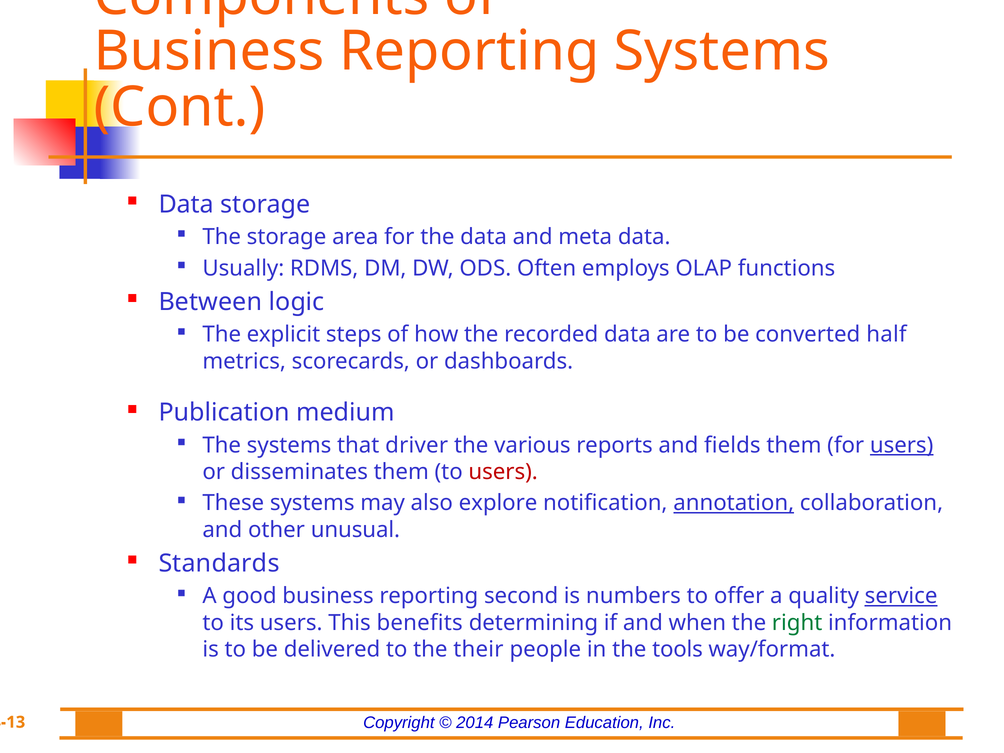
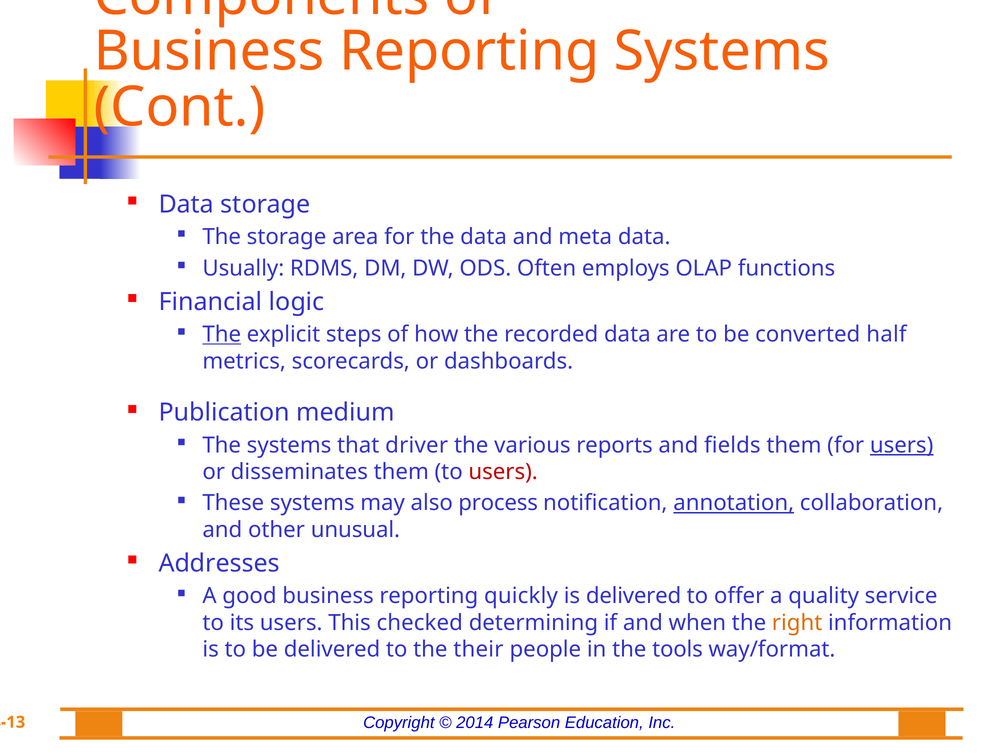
Between: Between -> Financial (210, 302)
The underline: none -> present (222, 334)
explore: explore -> process (498, 503)
Standards: Standards -> Addresses (219, 563)
second: second -> quickly (521, 596)
is numbers: numbers -> delivered (634, 596)
service underline: present -> none (901, 596)
benefits: benefits -> checked (420, 623)
right colour: green -> orange (797, 623)
